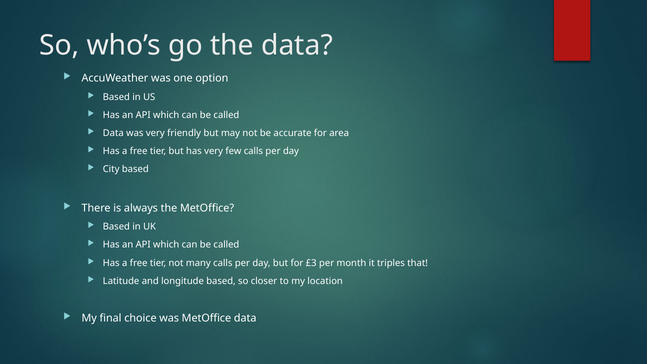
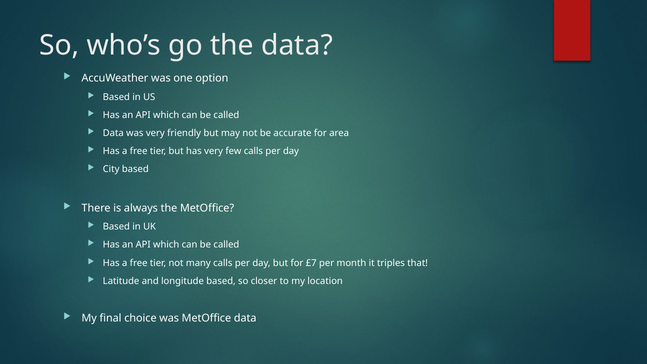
£3: £3 -> £7 (311, 263)
